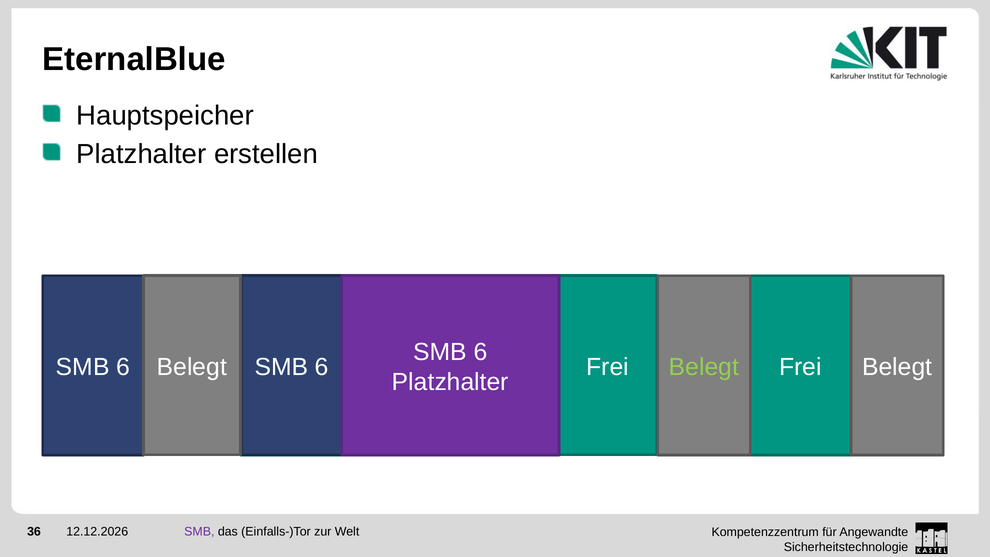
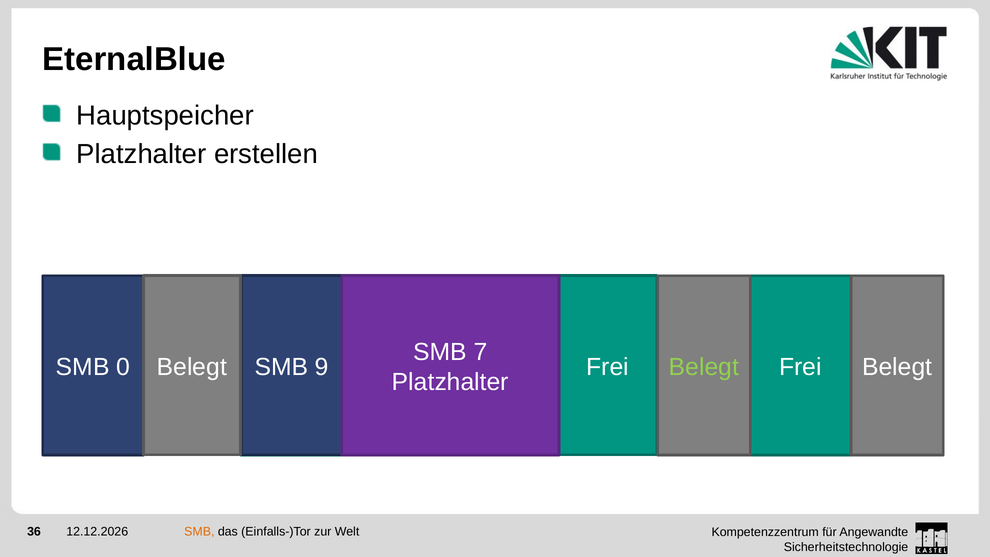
6: 6 -> 7 (480, 352)
6: 6 -> 9 (322, 367)
6: 6 -> 0 (123, 367)
SMB colour: purple -> orange (199, 532)
